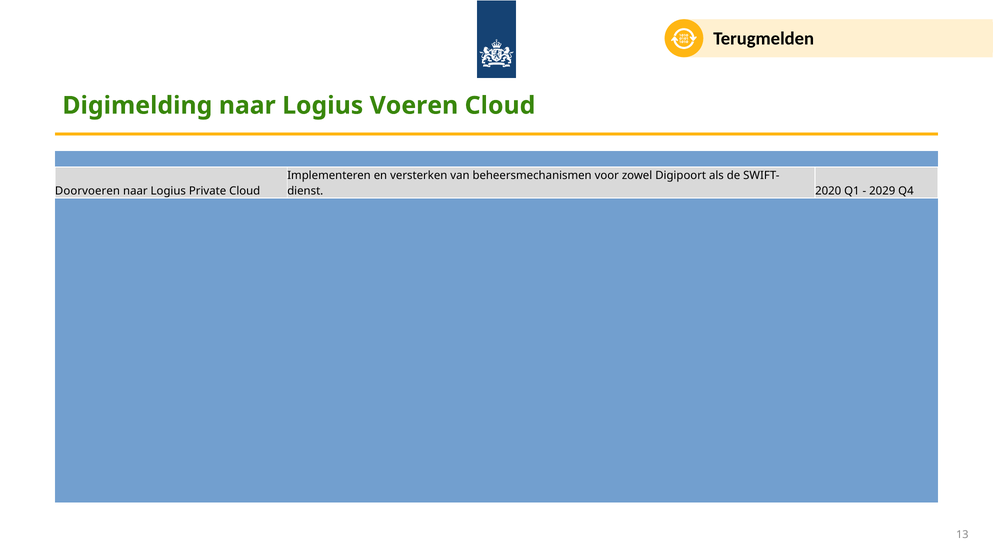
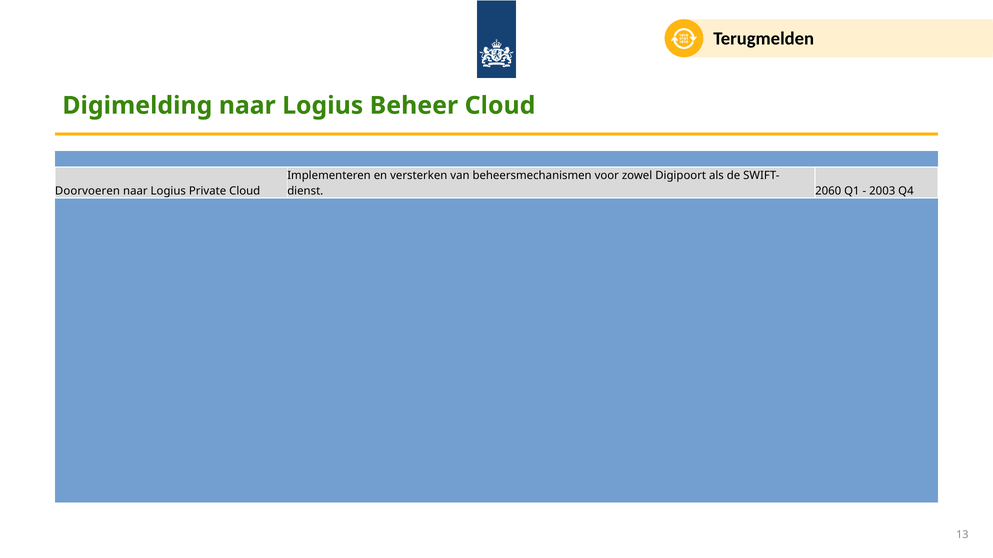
Voeren: Voeren -> Beheer (414, 106)
2020: 2020 -> 2060 (828, 191)
2029: 2029 -> 2003 (882, 191)
